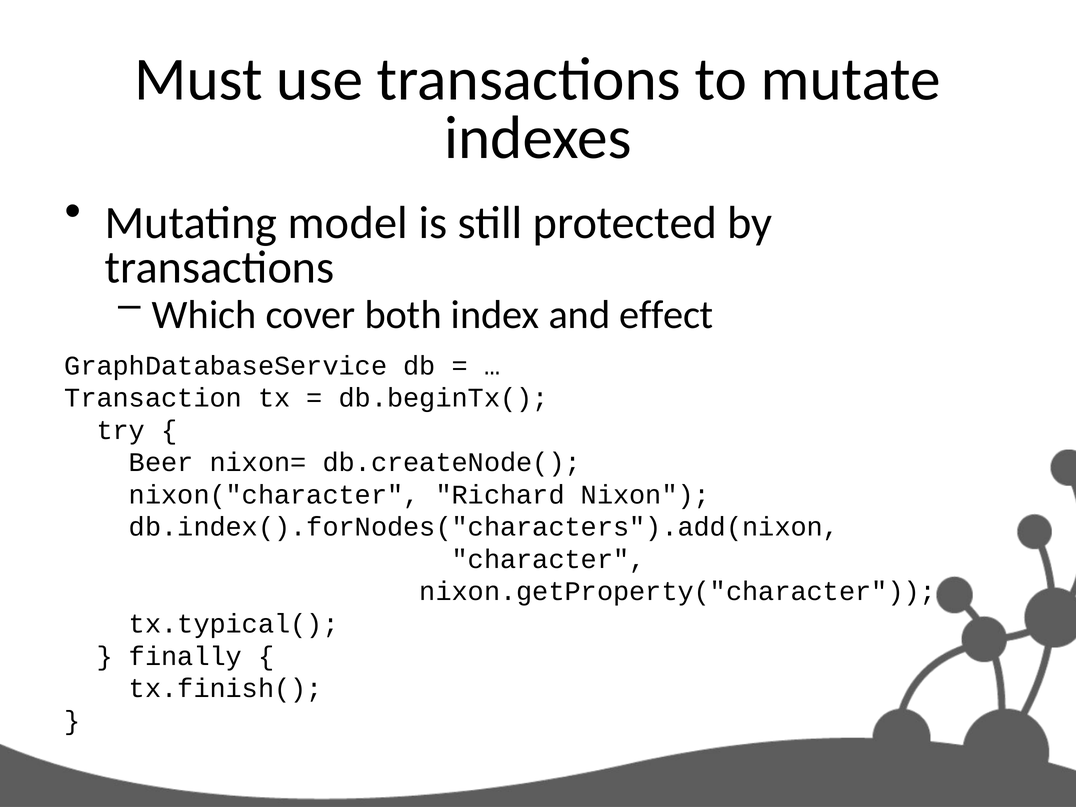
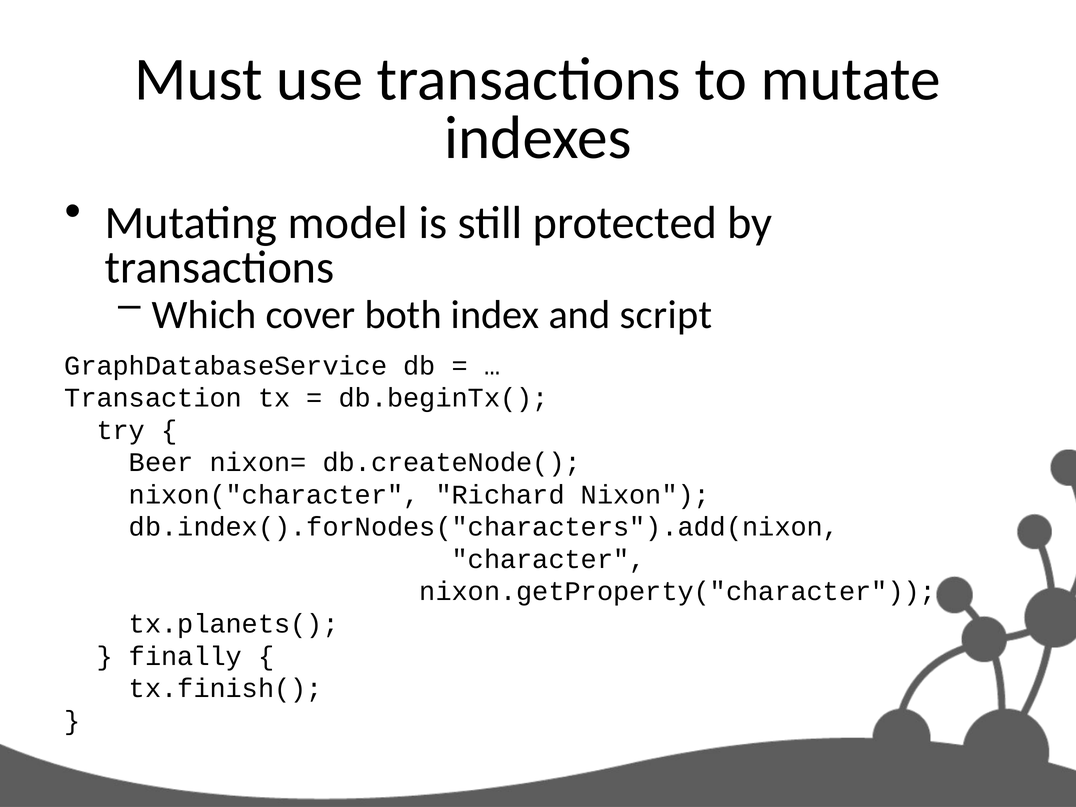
effect: effect -> script (666, 315)
tx.typical(: tx.typical( -> tx.planets( (234, 624)
